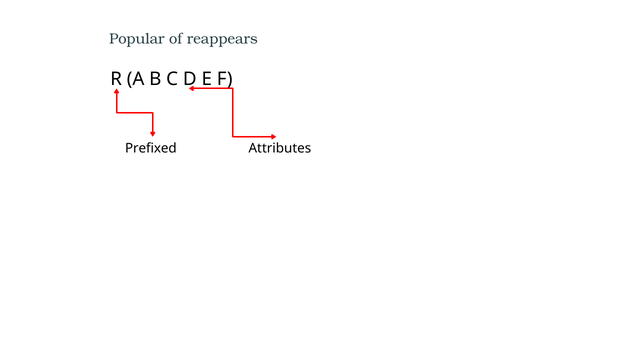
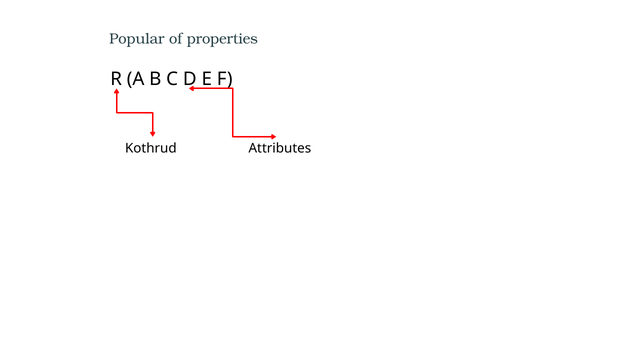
reappears: reappears -> properties (222, 39)
Prefixed: Prefixed -> Kothrud (151, 148)
